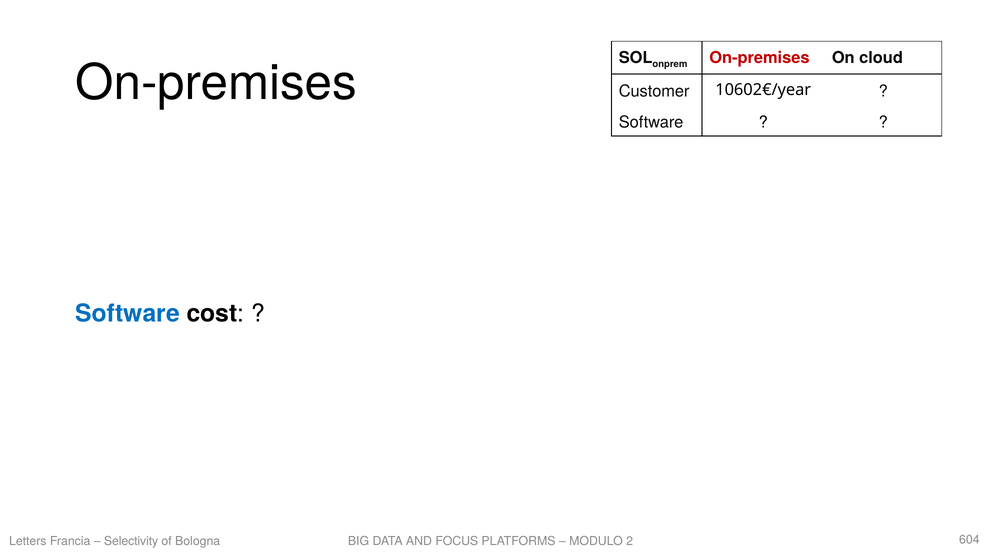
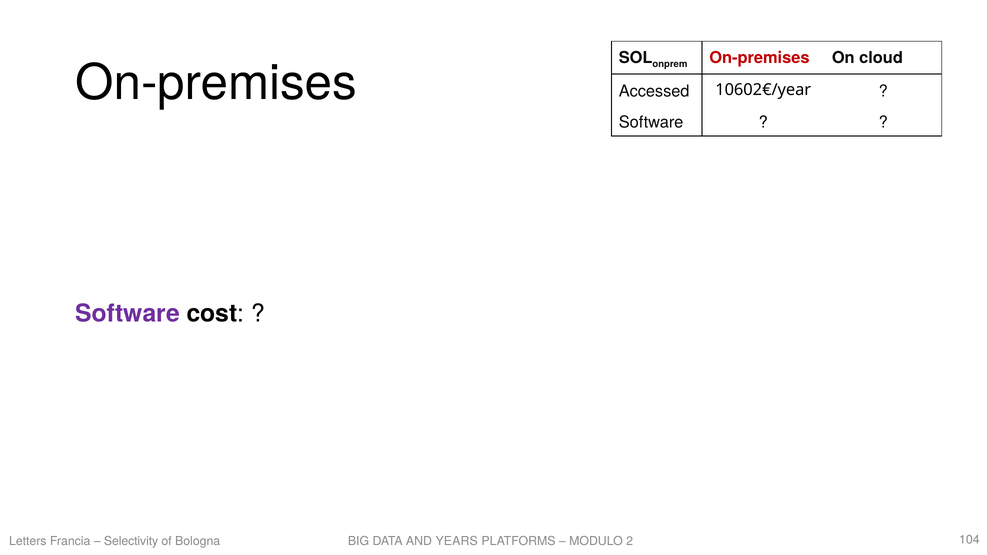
Customer: Customer -> Accessed (654, 91)
Software colour: blue -> purple (128, 314)
FOCUS: FOCUS -> YEARS (457, 541)
604: 604 -> 104 (969, 540)
